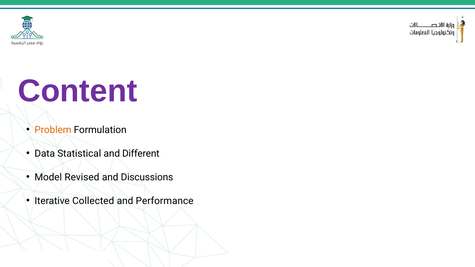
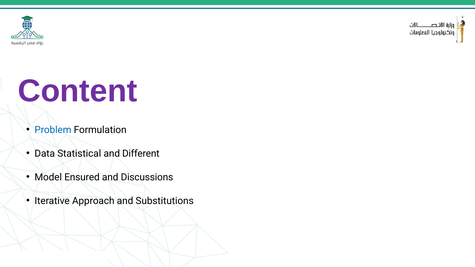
Problem colour: orange -> blue (53, 130)
Revised: Revised -> Ensured (82, 177)
Collected: Collected -> Approach (93, 201)
Performance: Performance -> Substitutions (165, 201)
